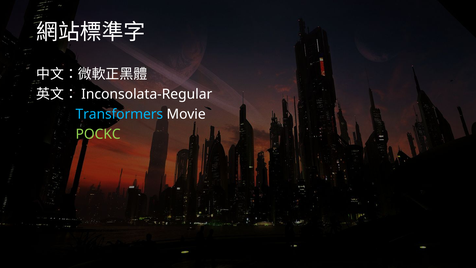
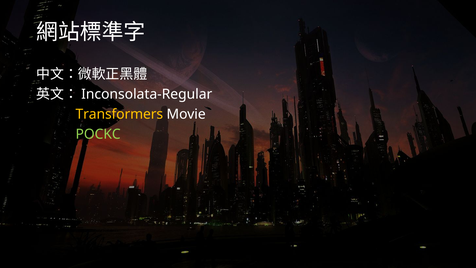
Transformers colour: light blue -> yellow (119, 114)
